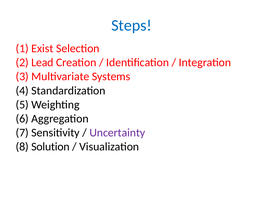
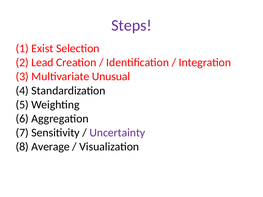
Steps colour: blue -> purple (131, 25)
Systems: Systems -> Unusual (111, 77)
Solution: Solution -> Average (50, 147)
